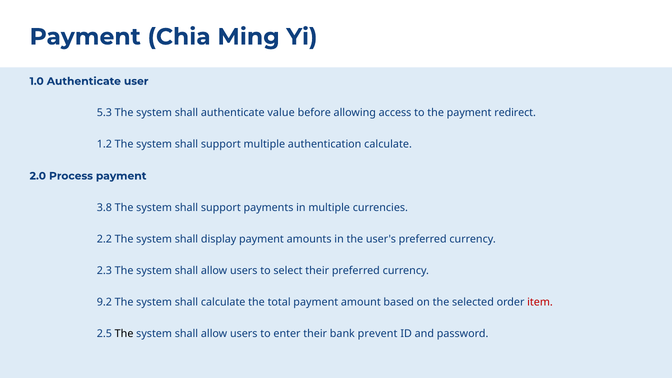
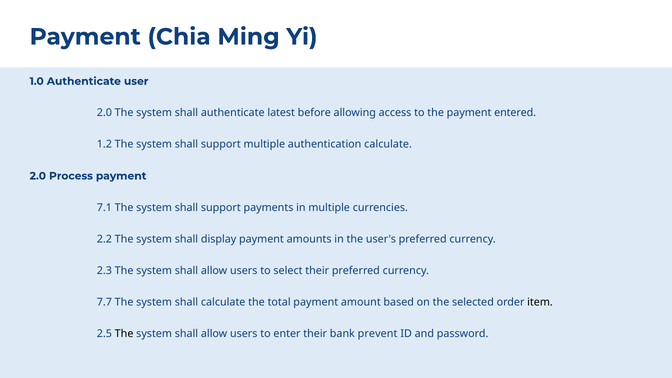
5.3: 5.3 -> 2.0 (104, 113)
value: value -> latest (281, 113)
redirect: redirect -> entered (515, 113)
3.8: 3.8 -> 7.1 (104, 208)
9.2: 9.2 -> 7.7 (104, 302)
item colour: red -> black (540, 302)
